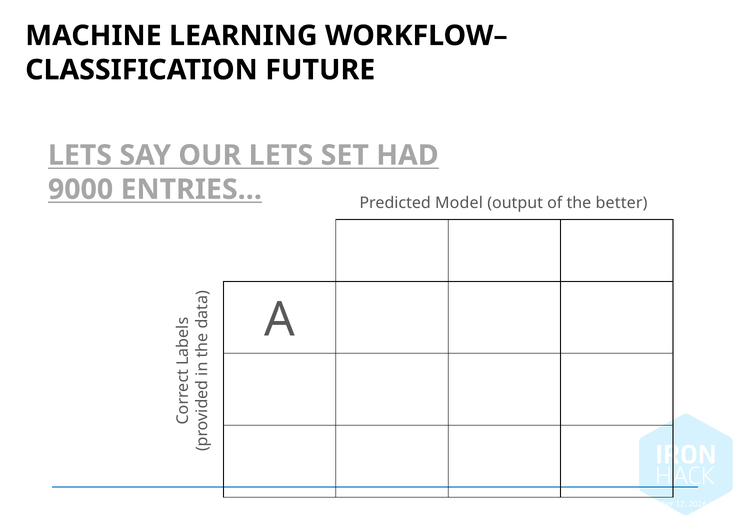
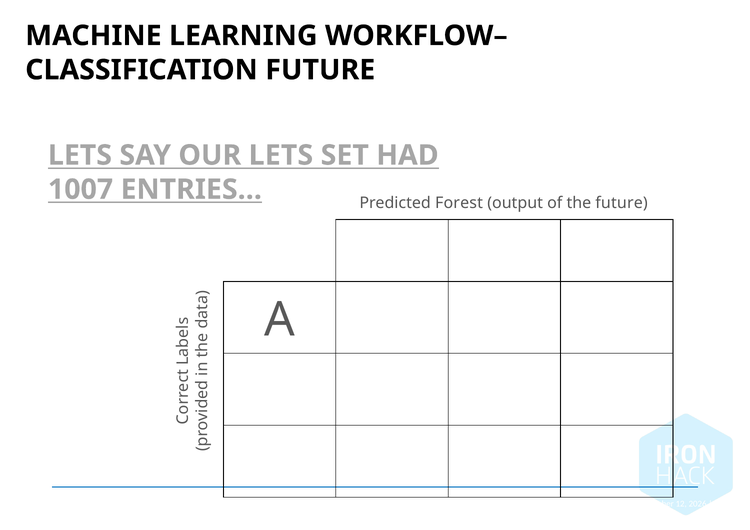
9000: 9000 -> 1007 (81, 190)
Model: Model -> Forest (459, 203)
the better: better -> future (622, 203)
